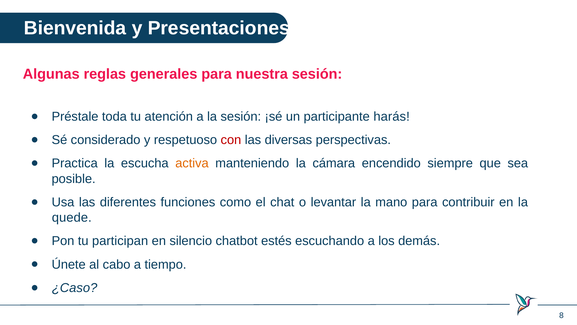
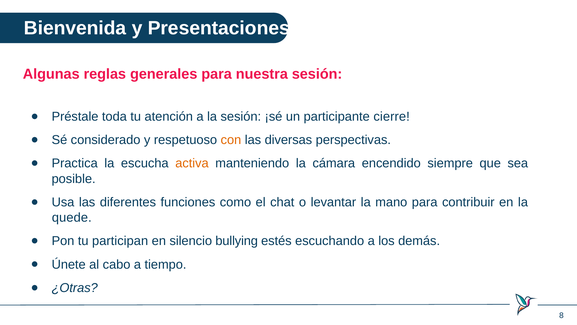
harás: harás -> cierre (392, 116)
con colour: red -> orange (231, 140)
chatbot: chatbot -> bullying (237, 241)
¿Caso: ¿Caso -> ¿Otras (75, 288)
